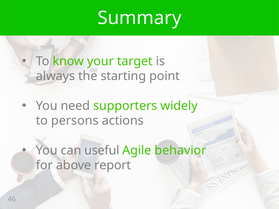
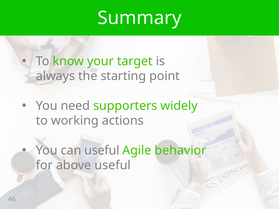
persons: persons -> working (75, 121)
above report: report -> useful (113, 165)
